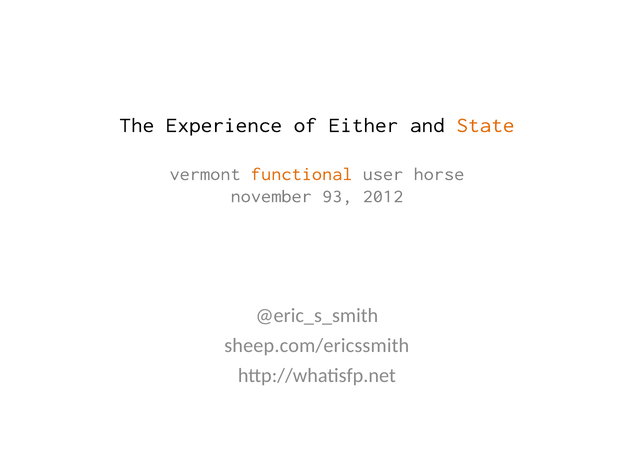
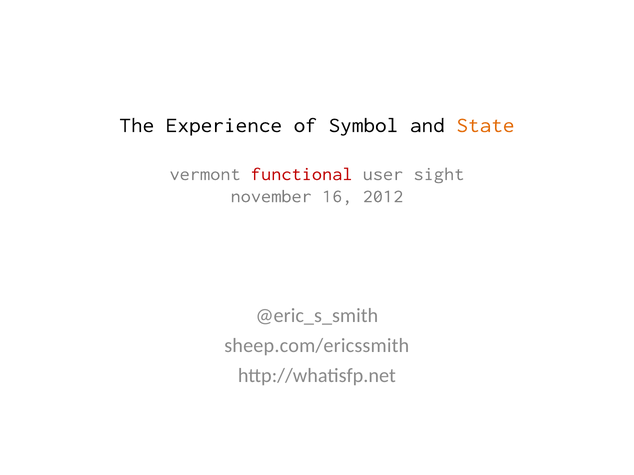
Either: Either -> Symbol (363, 125)
functional colour: orange -> red (302, 174)
horse: horse -> sight (439, 174)
93: 93 -> 16 (337, 196)
